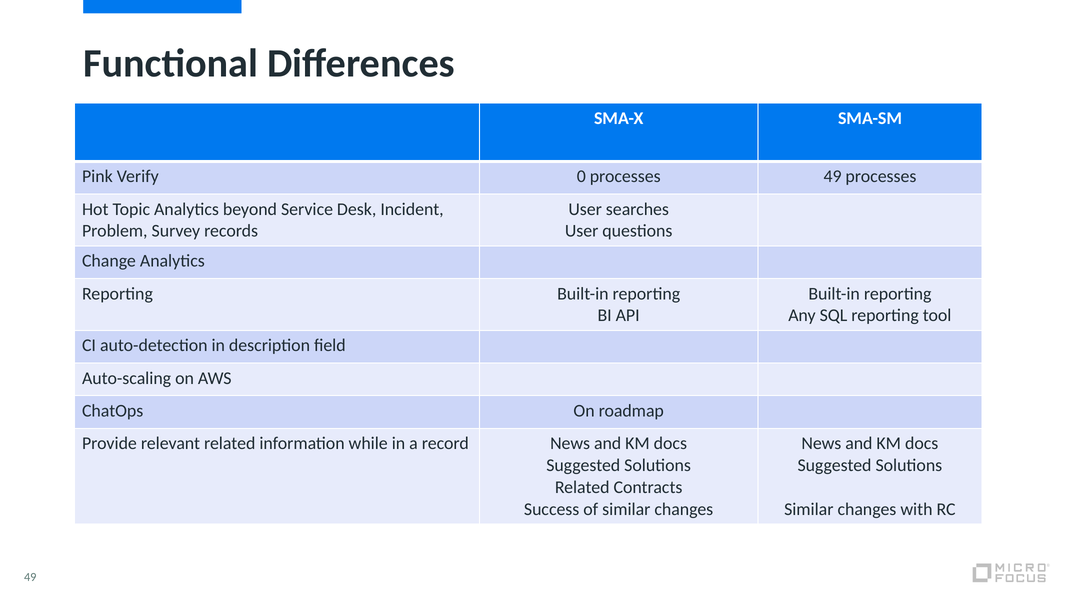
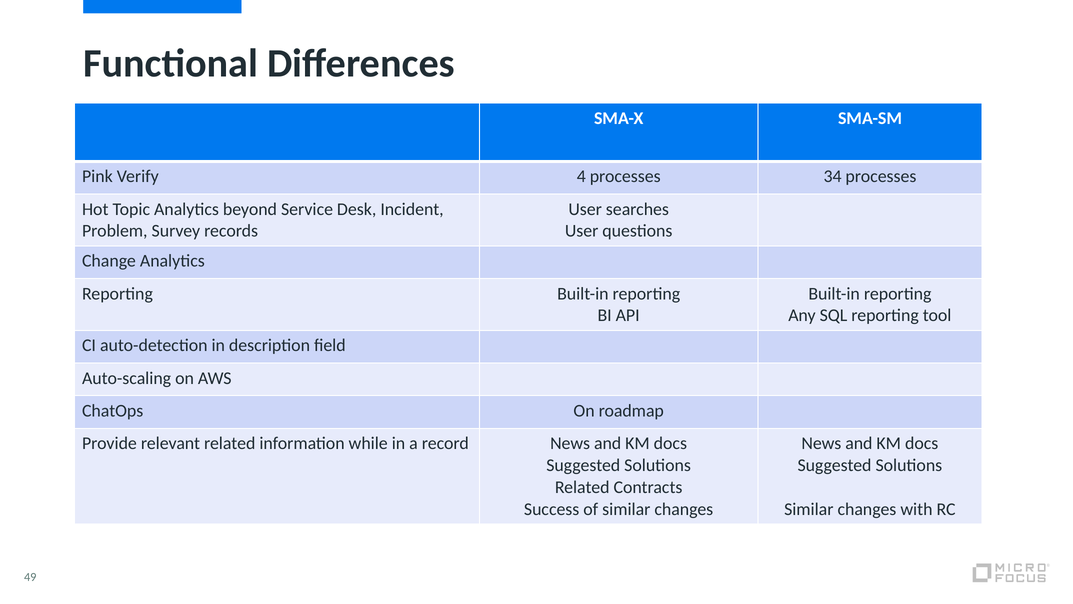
0: 0 -> 4 (581, 176)
processes 49: 49 -> 34 (833, 176)
